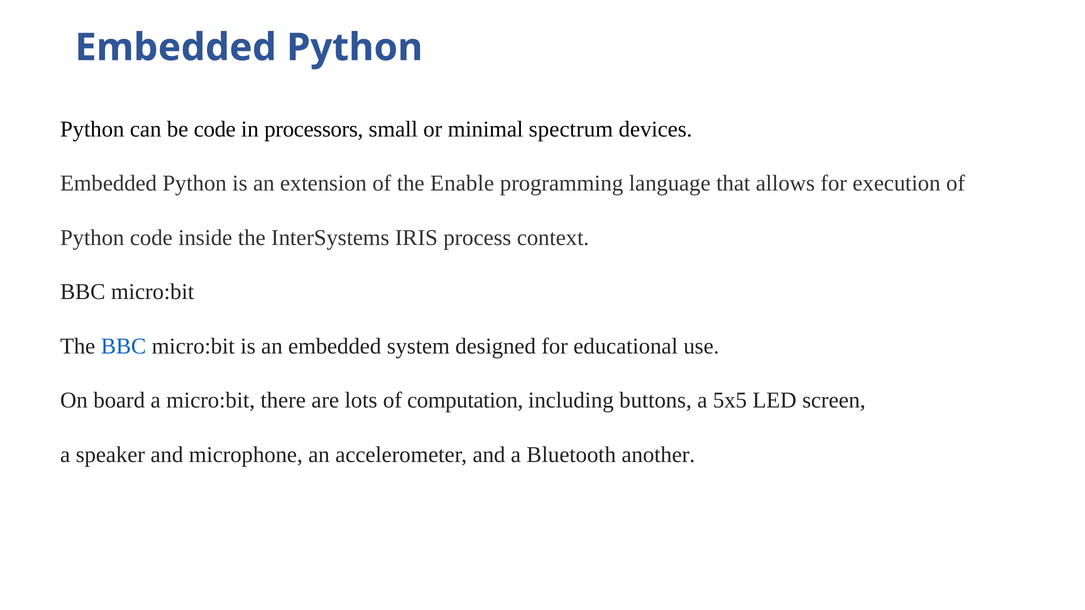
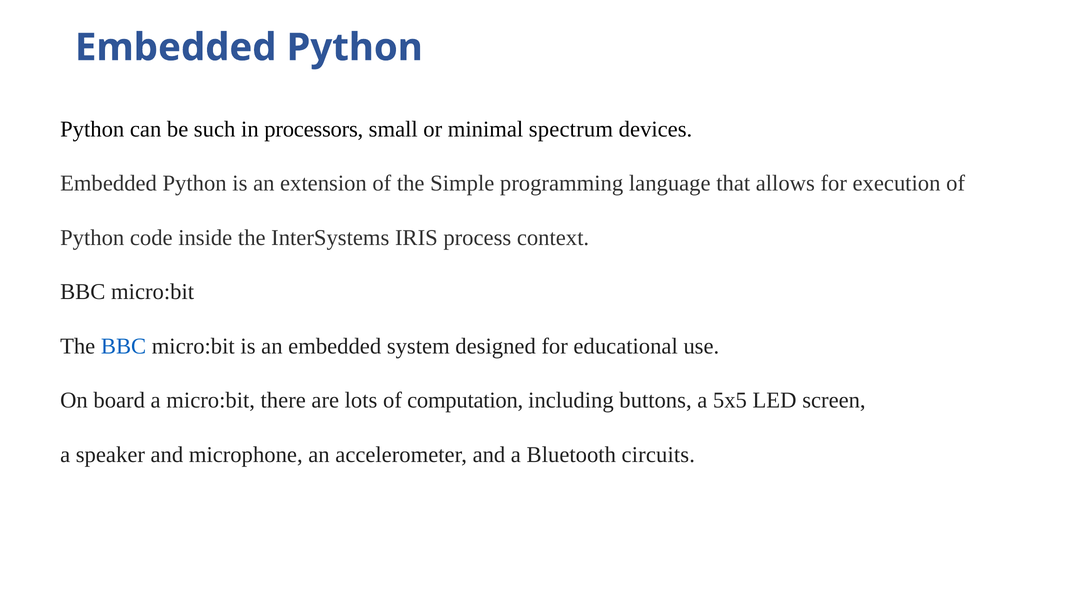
be code: code -> such (215, 129)
Enable: Enable -> Simple (462, 184)
another: another -> circuits (658, 455)
